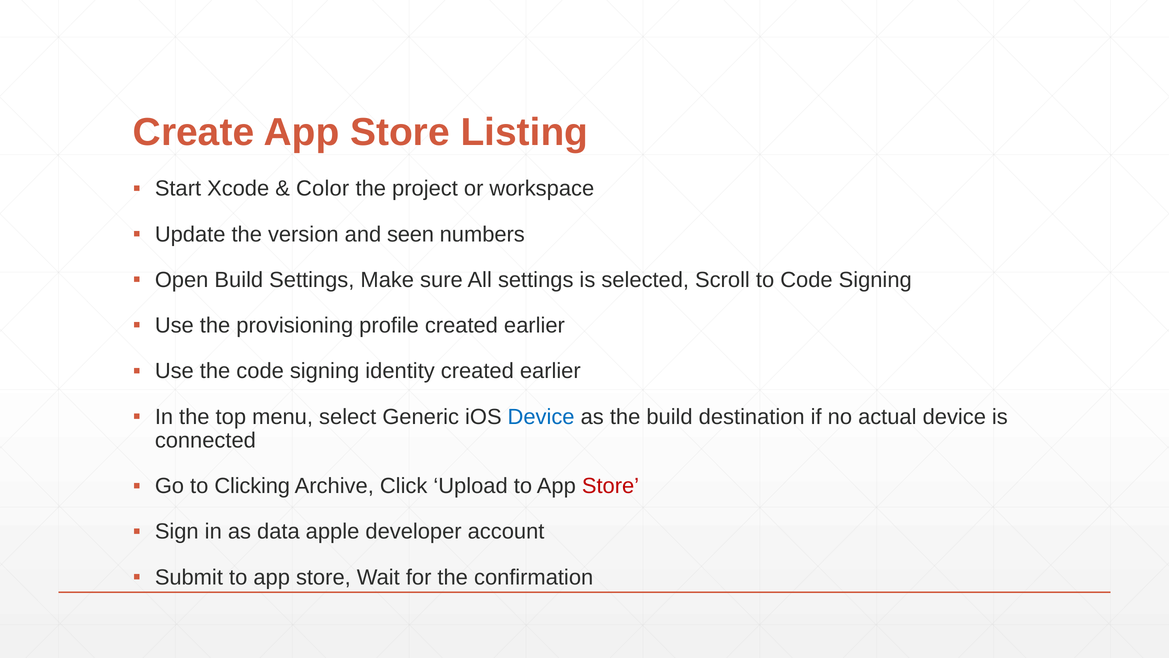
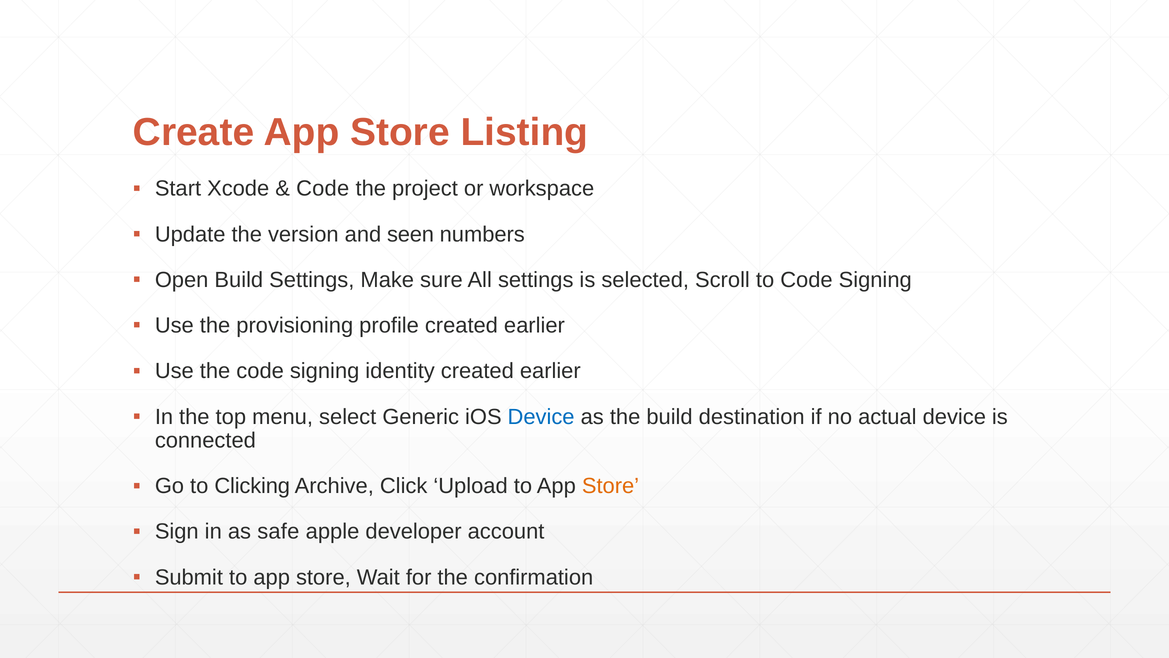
Color: Color -> Code (323, 189)
Store colour: red -> orange (611, 486)
data: data -> safe (278, 531)
